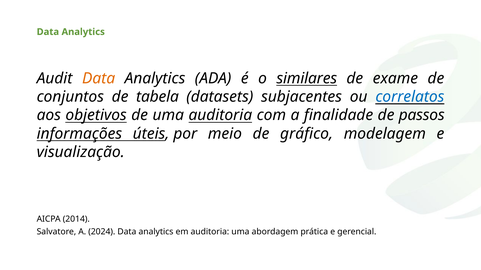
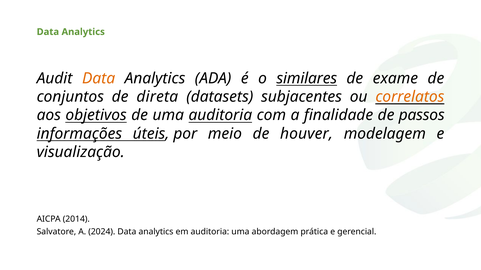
tabela: tabela -> direta (157, 97)
correlatos colour: blue -> orange (410, 97)
gráfico: gráfico -> houver (306, 134)
